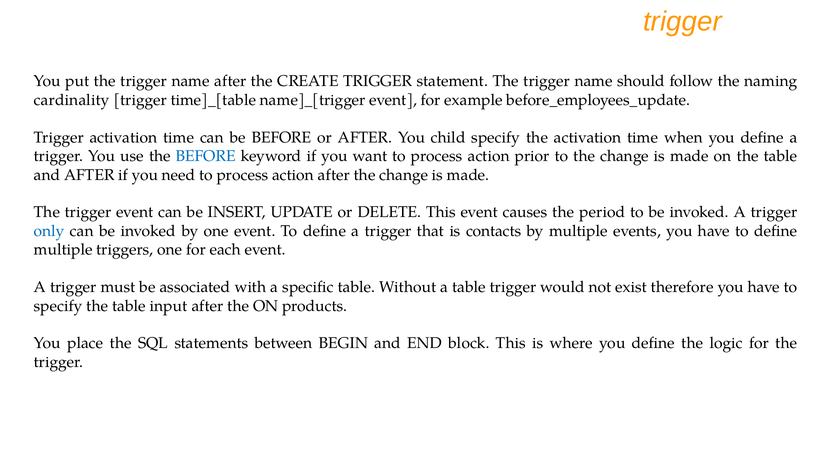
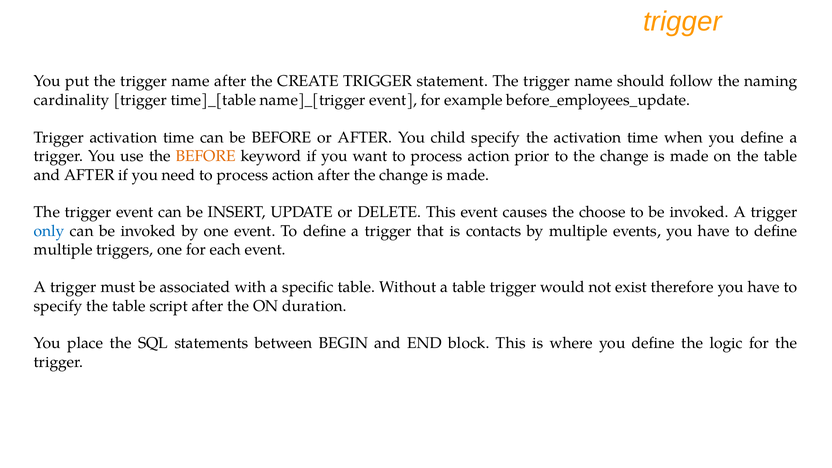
BEFORE colour: blue -> orange (206, 156)
period: period -> choose (602, 212)
input: input -> script (169, 306)
products: products -> duration (314, 306)
